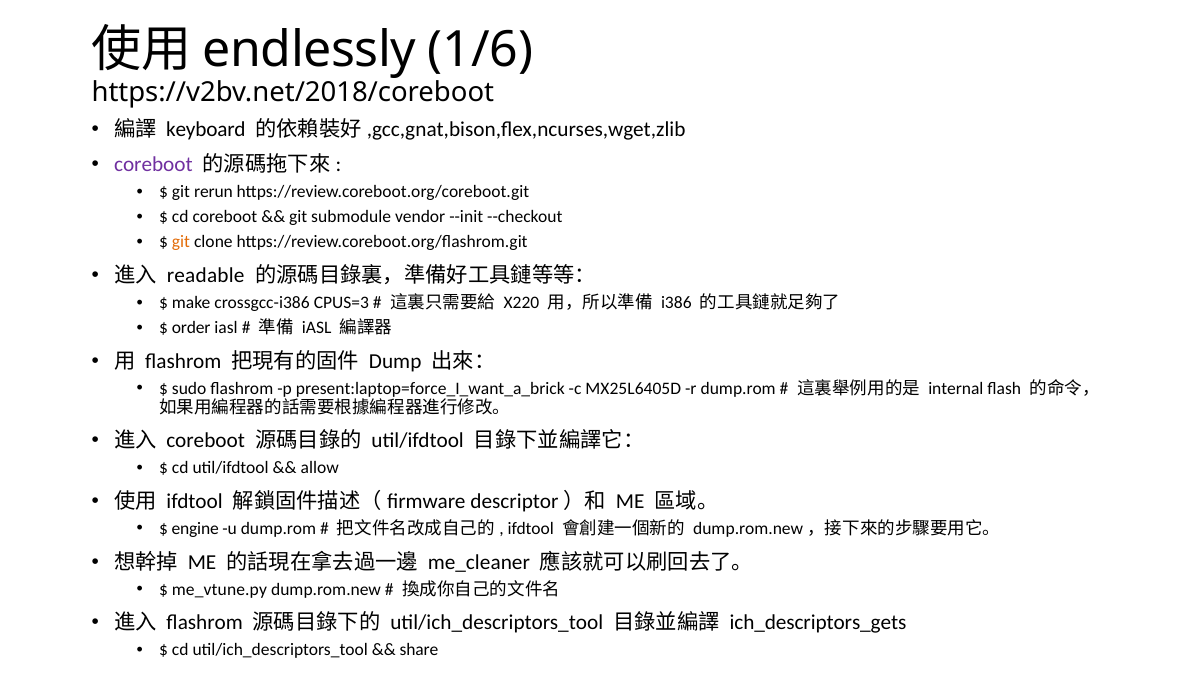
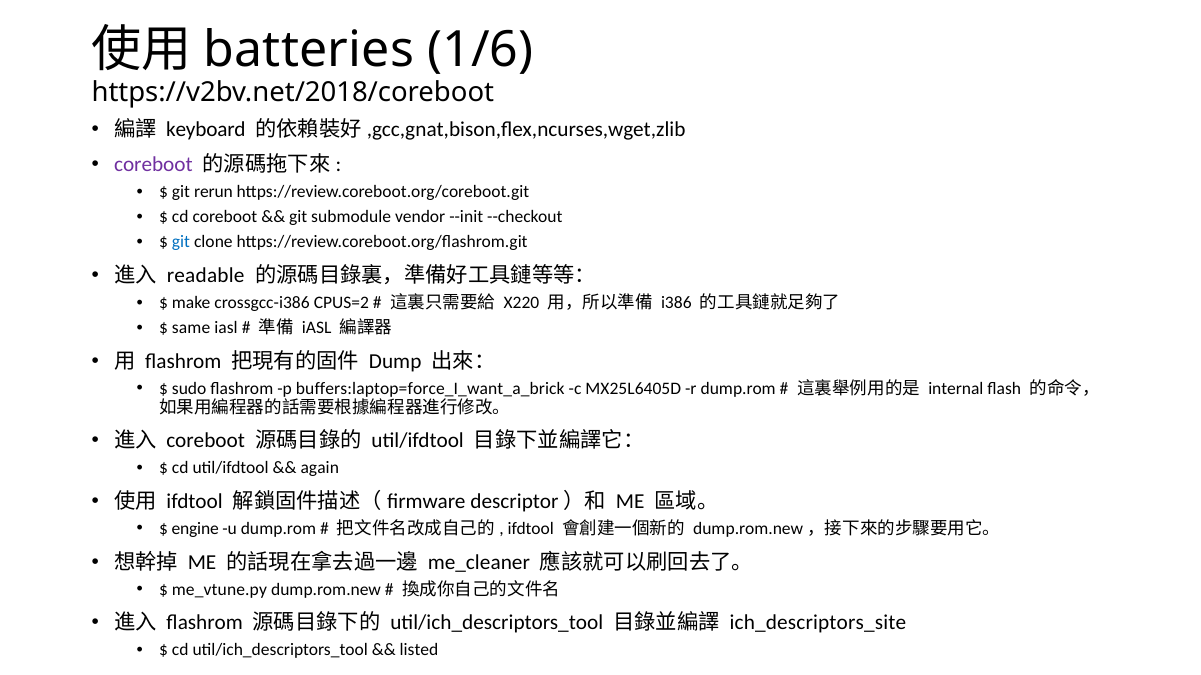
endlessly: endlessly -> batteries (309, 50)
git colour: orange -> blue (181, 242)
CPUS=3: CPUS=3 -> CPUS=2 (341, 303)
order: order -> same (191, 328)
present:laptop=force_I_want_a_brick: present:laptop=force_I_want_a_brick -> buffers:laptop=force_I_want_a_brick (430, 389)
allow: allow -> again (320, 468)
ich_descriptors_gets: ich_descriptors_gets -> ich_descriptors_site (818, 623)
share: share -> listed (419, 651)
